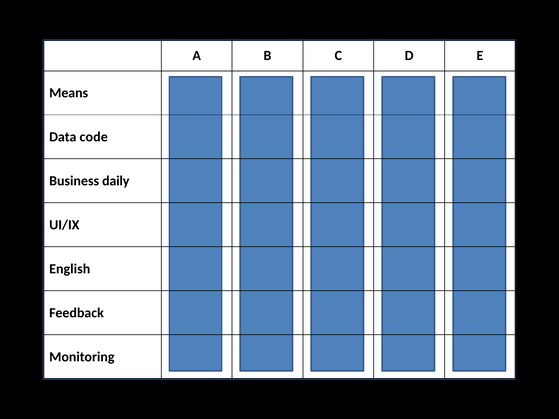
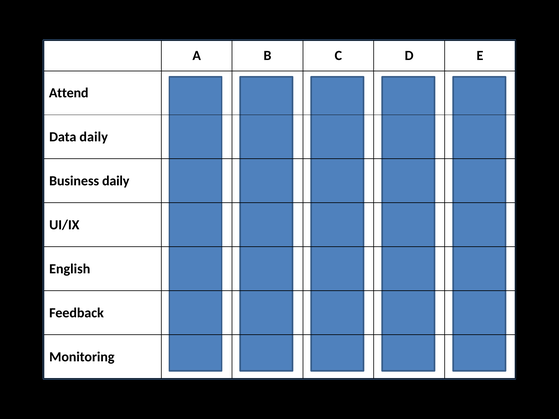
Means: Means -> Attend (69, 93)
Data code: code -> daily (94, 137)
